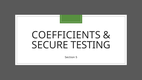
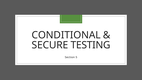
COEFFICIENTS: COEFFICIENTS -> CONDITIONAL (66, 35)
